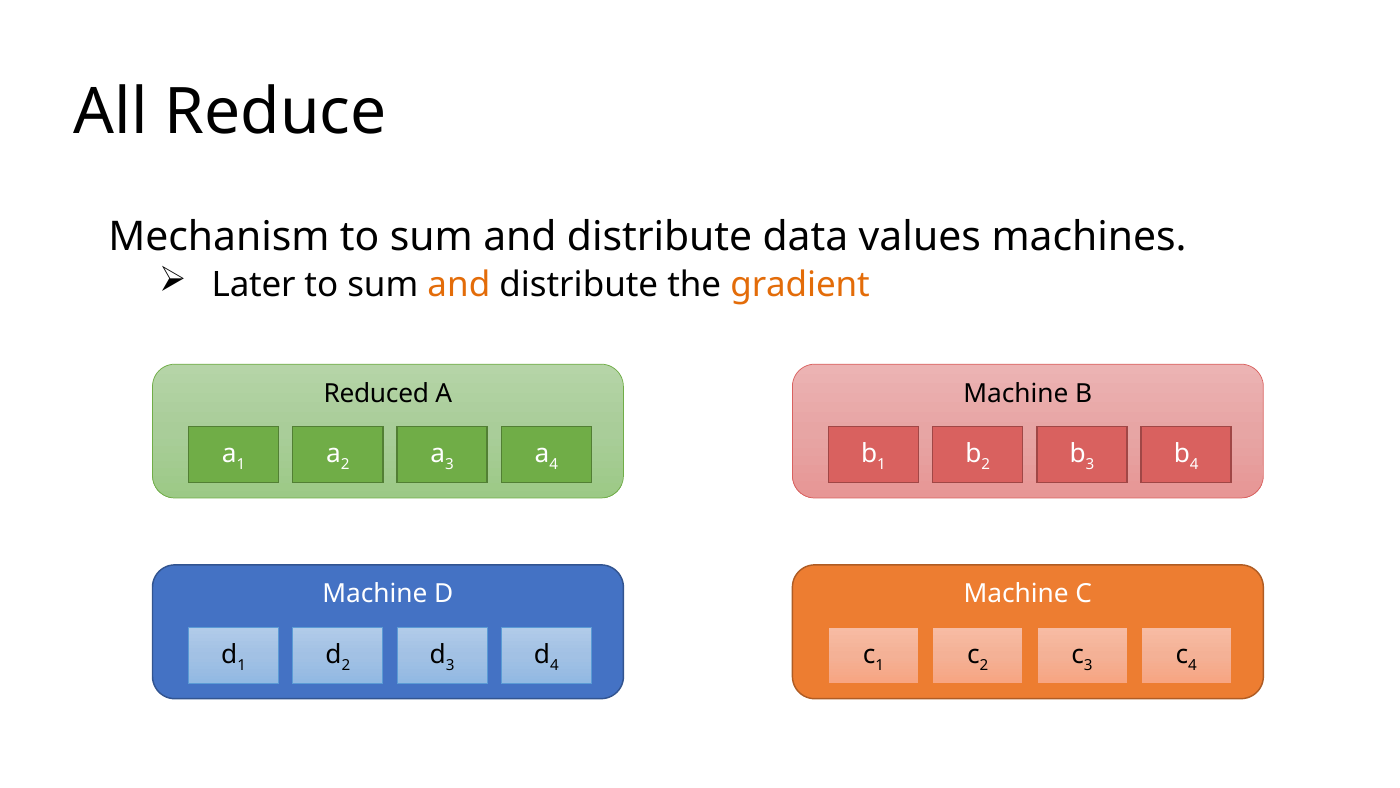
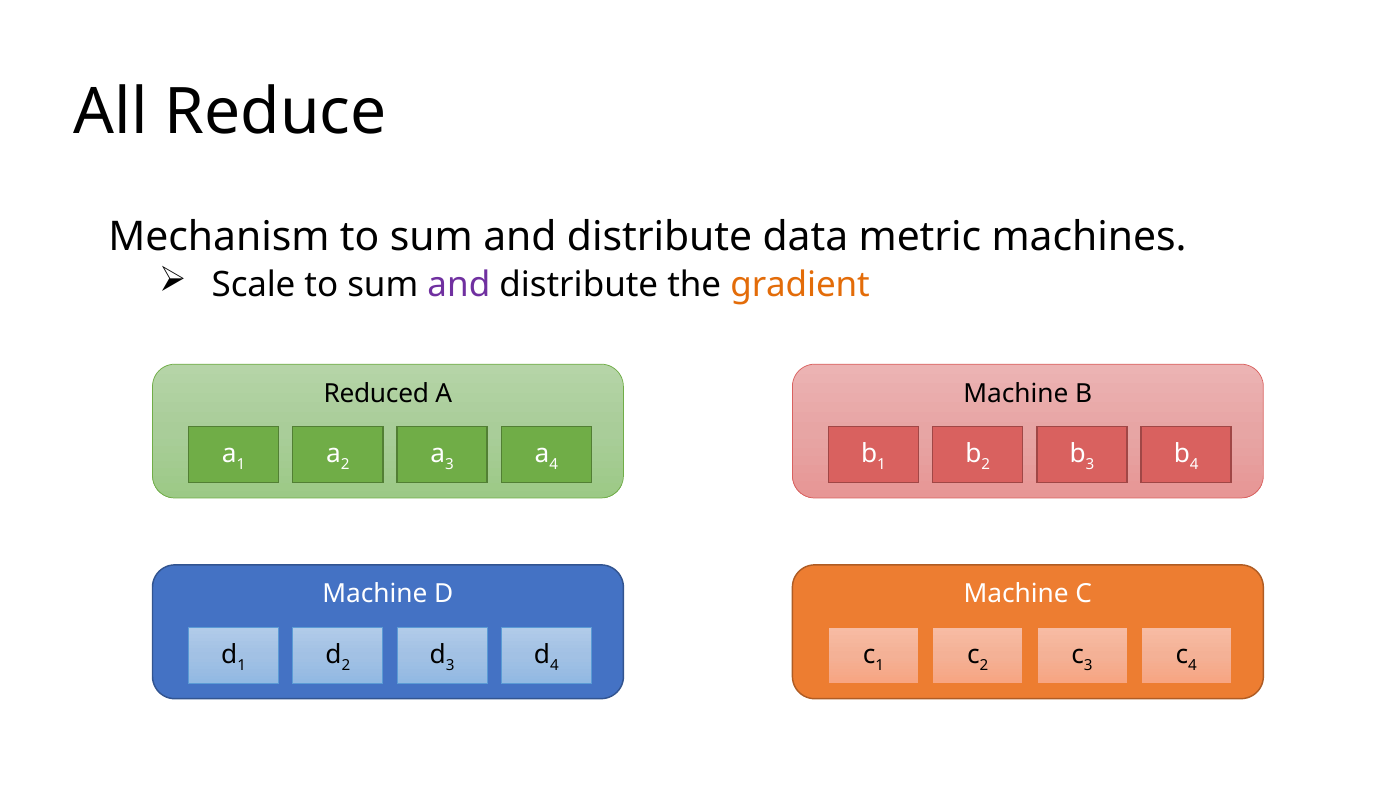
values: values -> metric (920, 237)
Later: Later -> Scale (254, 285)
and colour: orange -> purple (459, 285)
